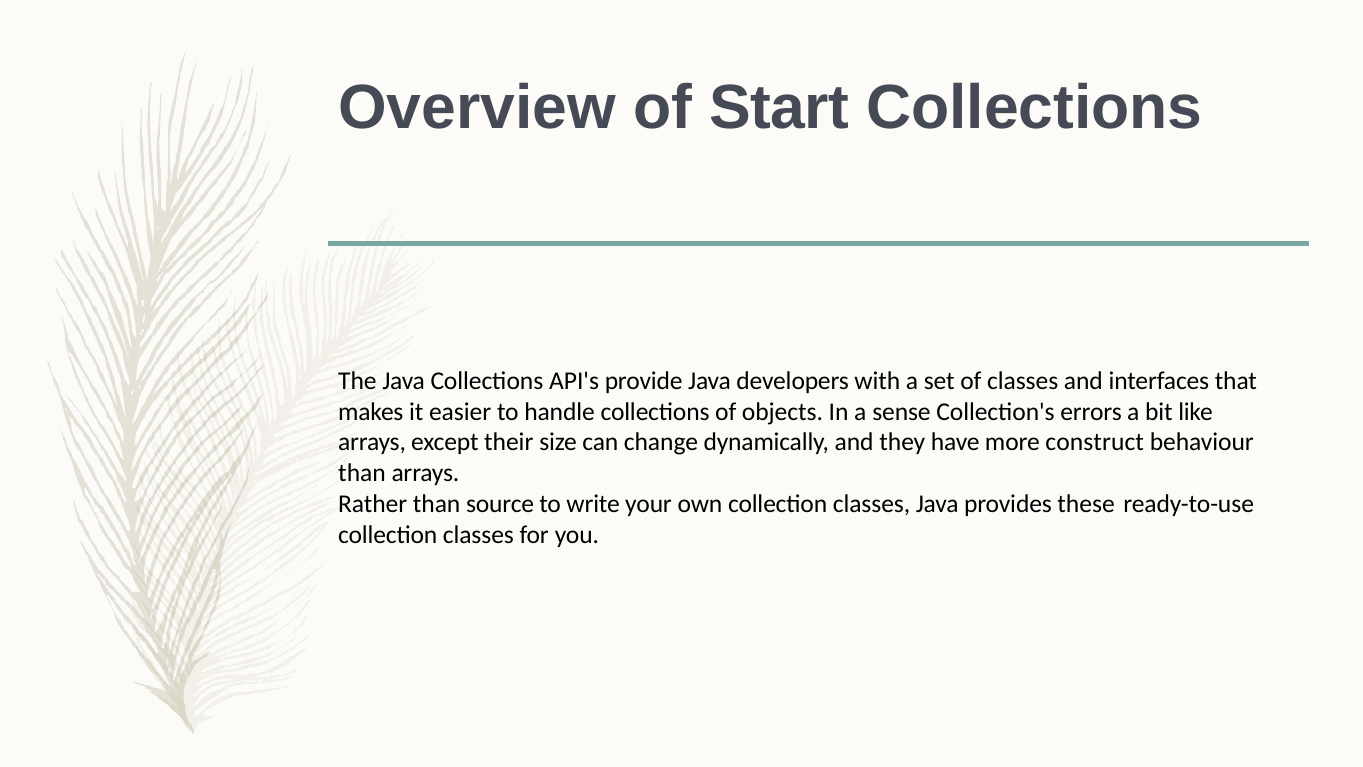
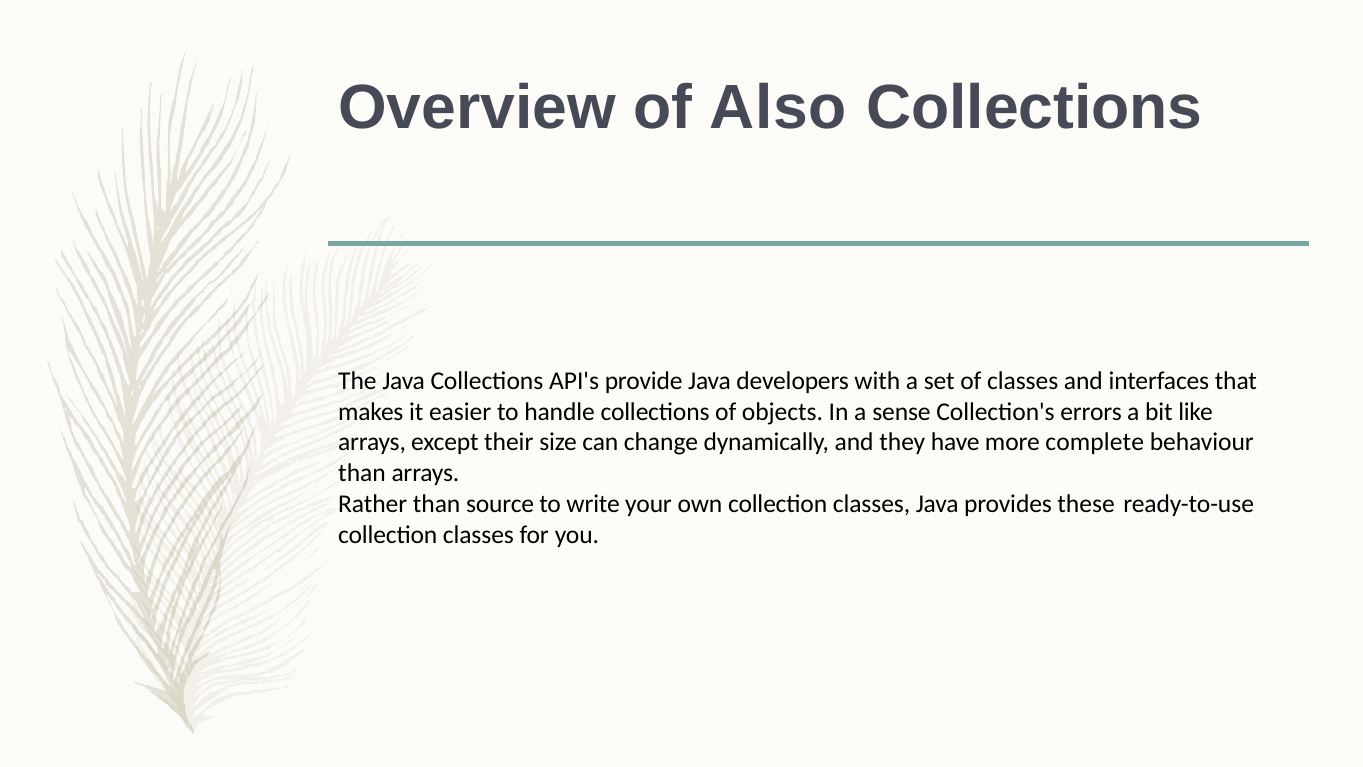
Start: Start -> Also (779, 108)
construct: construct -> complete (1095, 442)
